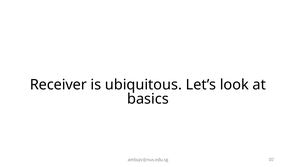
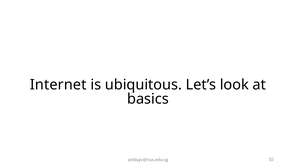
Receiver: Receiver -> Internet (58, 85)
